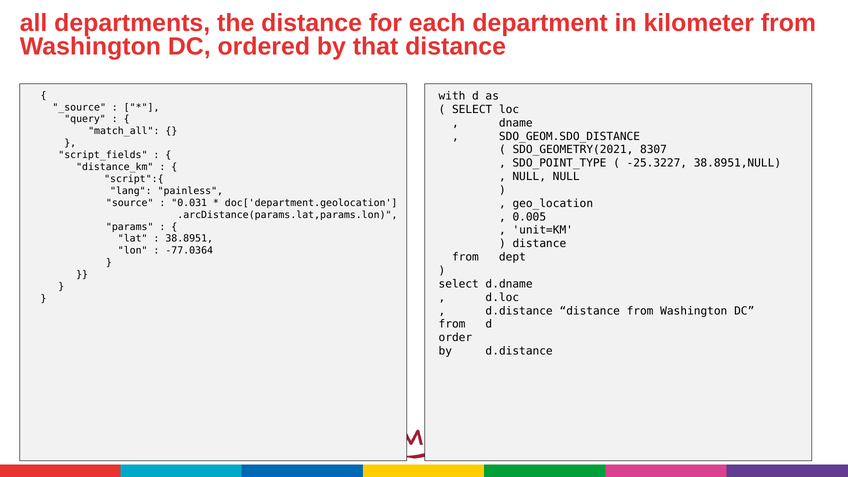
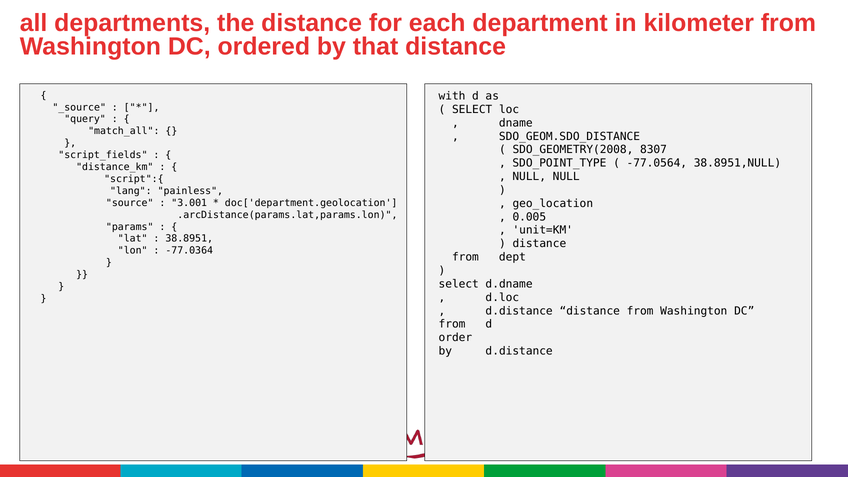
SDO_GEOMETRY(2021: SDO_GEOMETRY(2021 -> SDO_GEOMETRY(2008 (573, 150)
-25.3227: -25.3227 -> -77.0564 (657, 163)
0.031: 0.031 -> 3.001 (189, 203)
